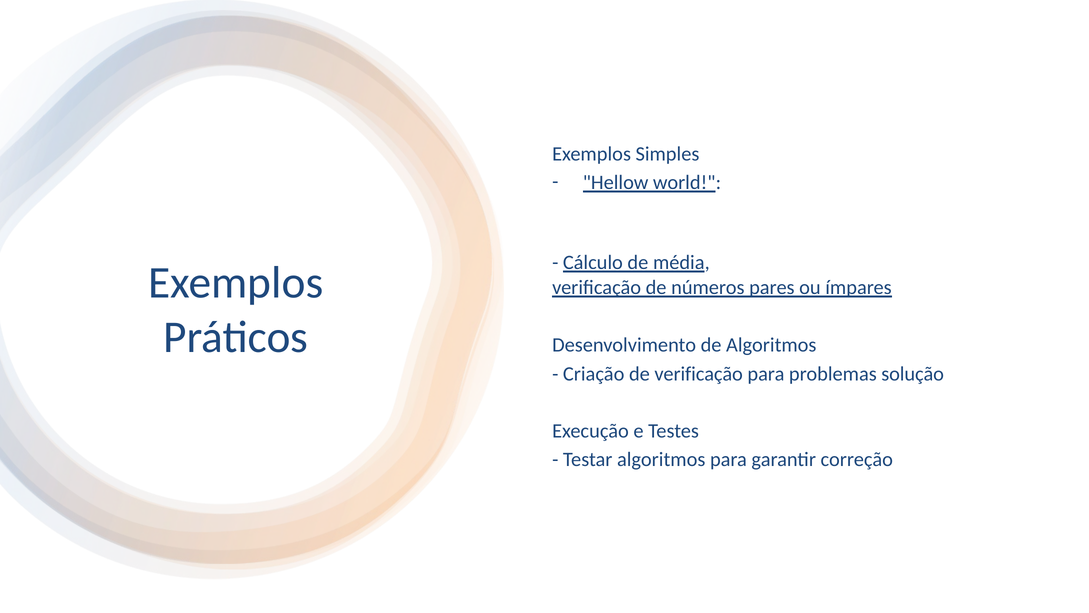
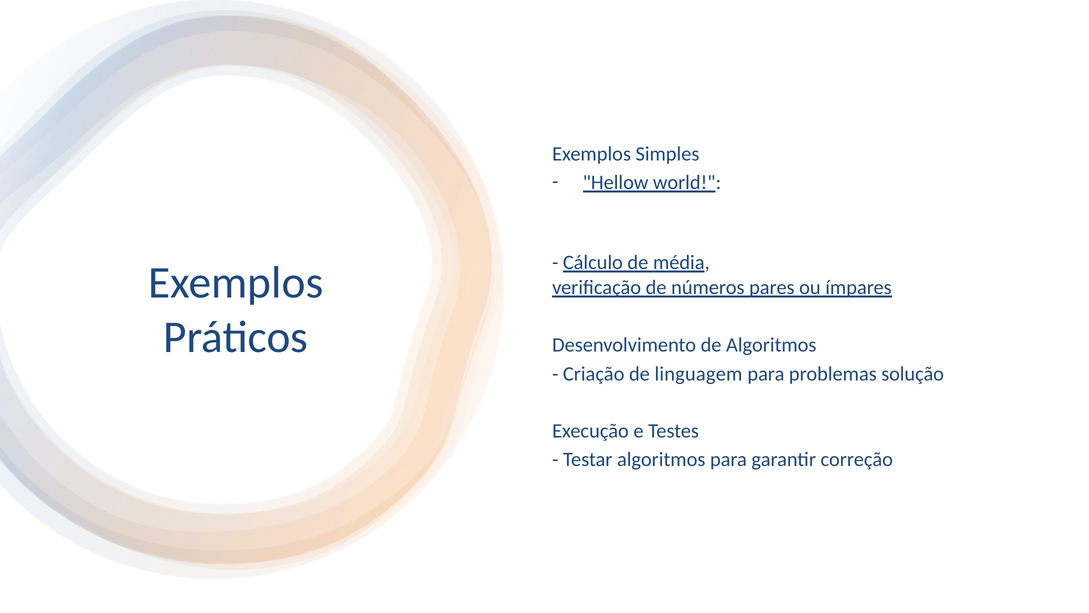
de verificação: verificação -> linguagem (698, 374)
